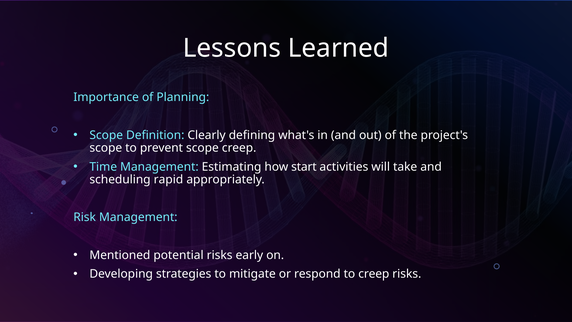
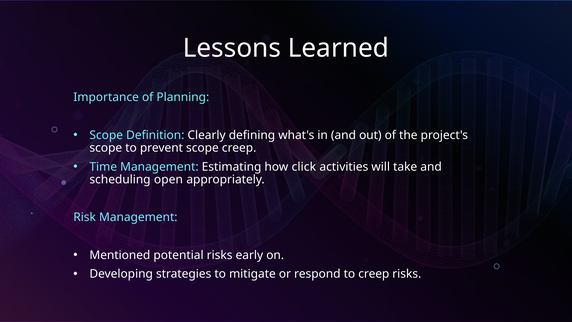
start: start -> click (304, 167)
rapid: rapid -> open (168, 180)
